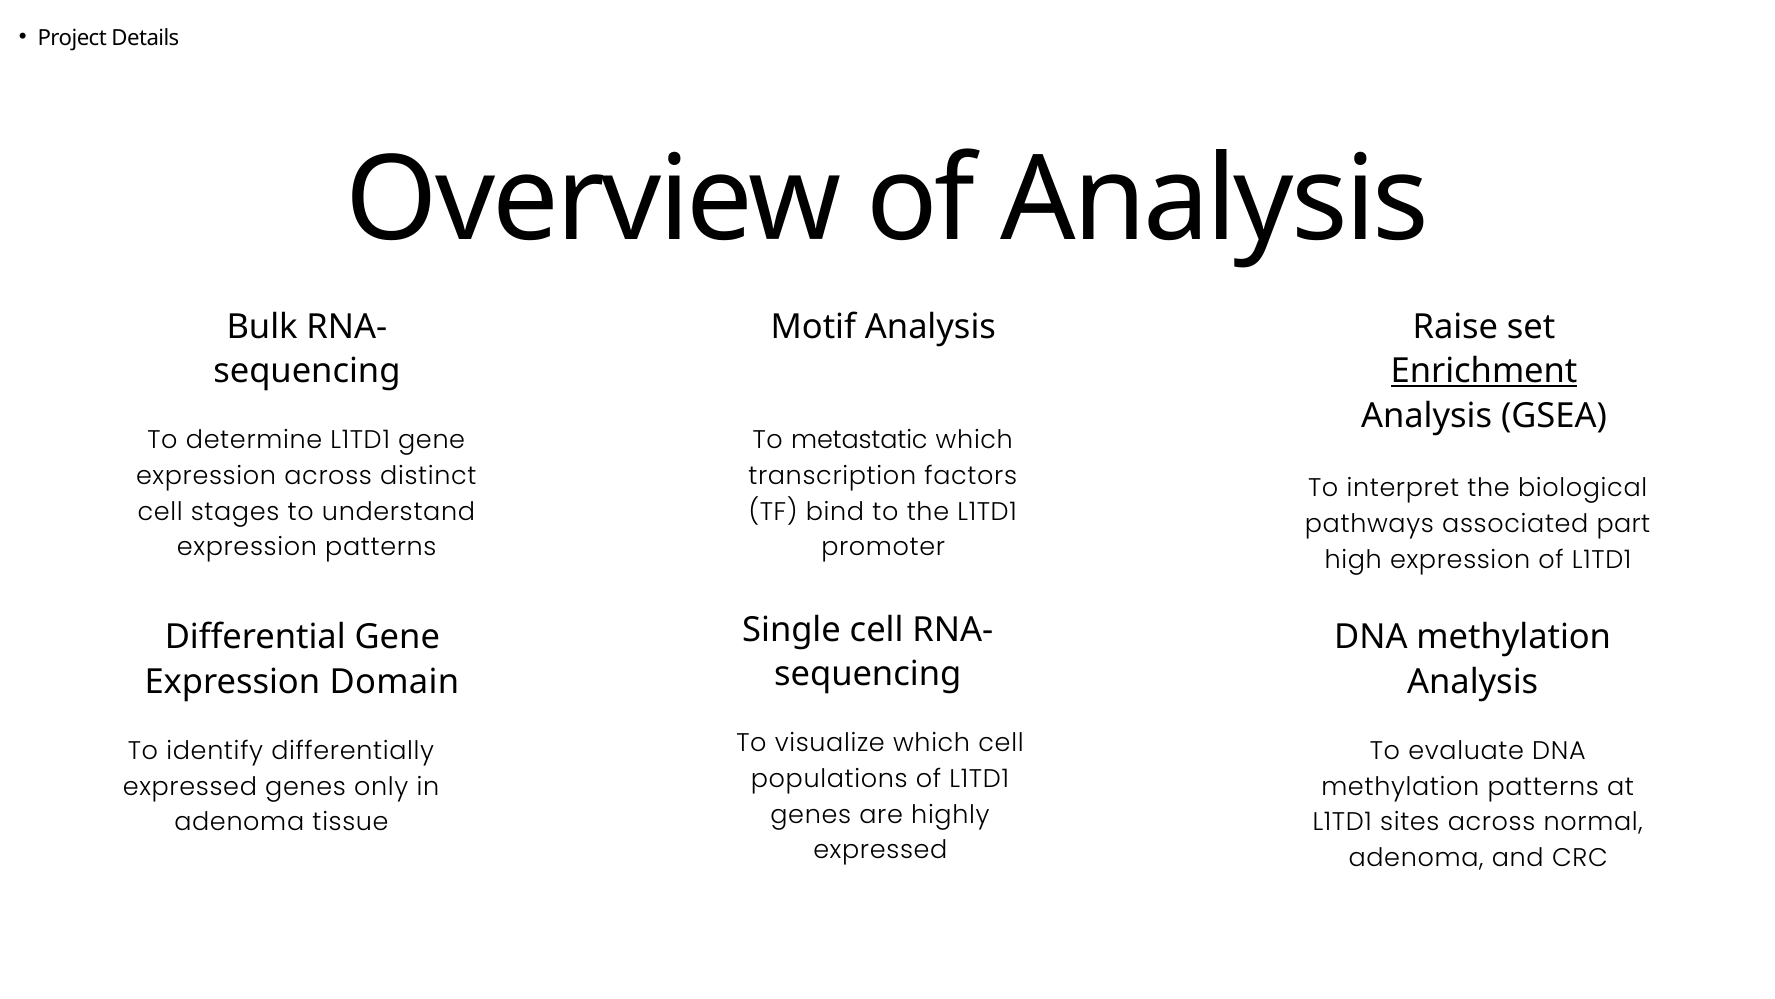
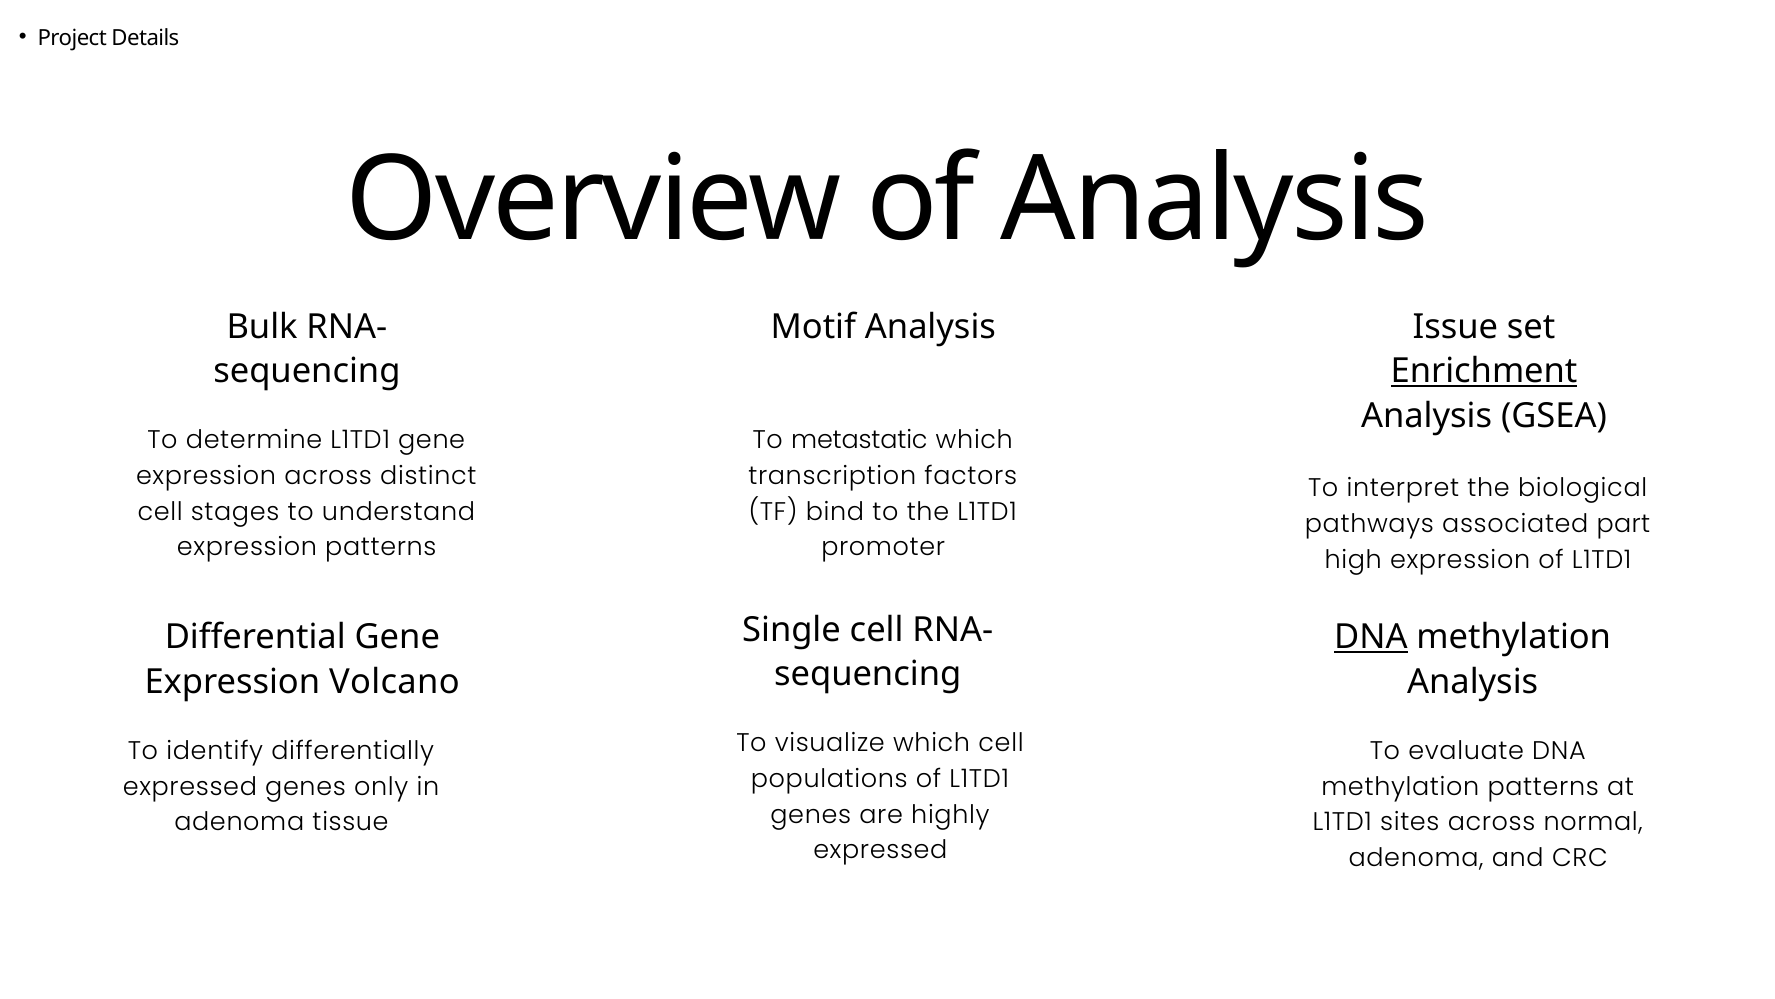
Raise: Raise -> Issue (1455, 327)
DNA underline: none -> present (1371, 637)
Domain: Domain -> Volcano (394, 682)
